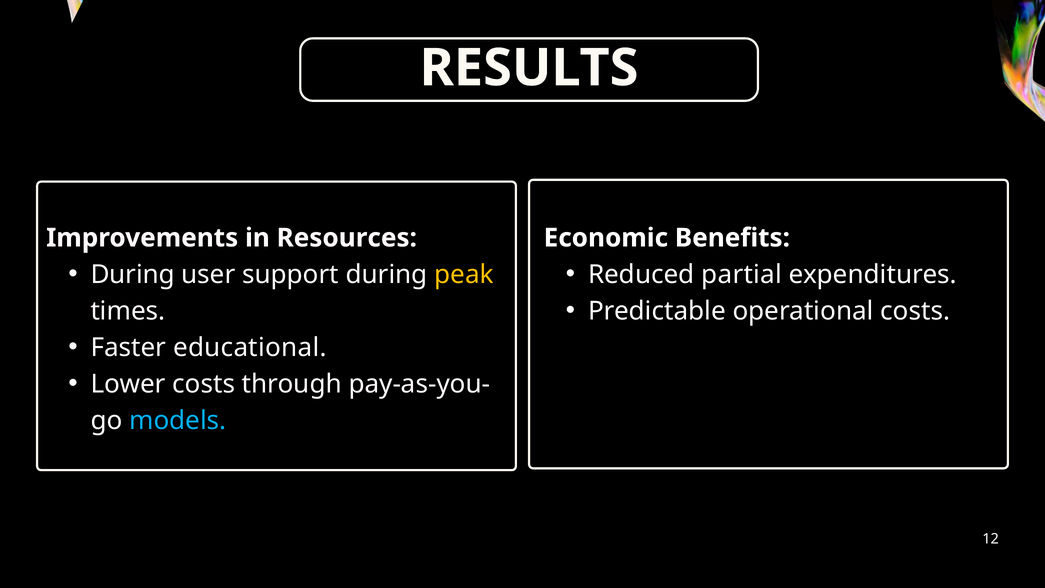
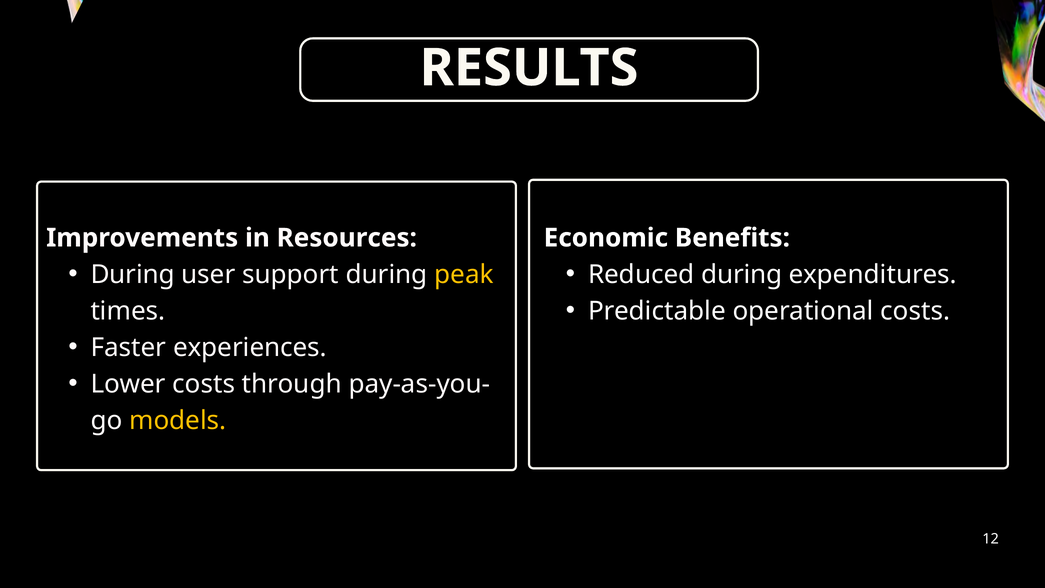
Reduced partial: partial -> during (742, 274)
educational: educational -> experiences (250, 348)
models colour: light blue -> yellow (178, 421)
